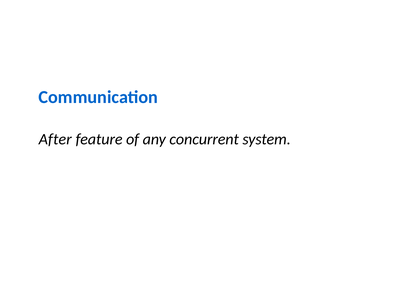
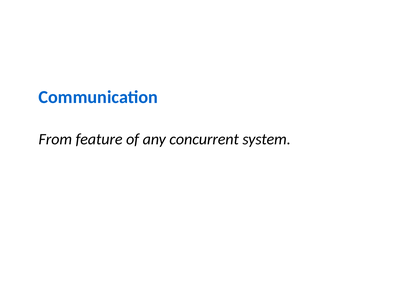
After: After -> From (55, 139)
